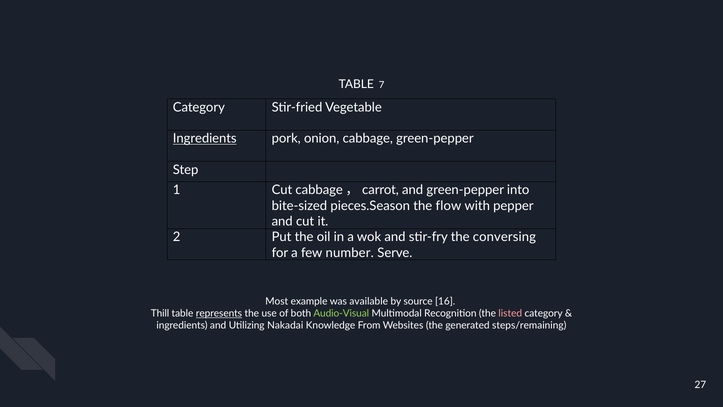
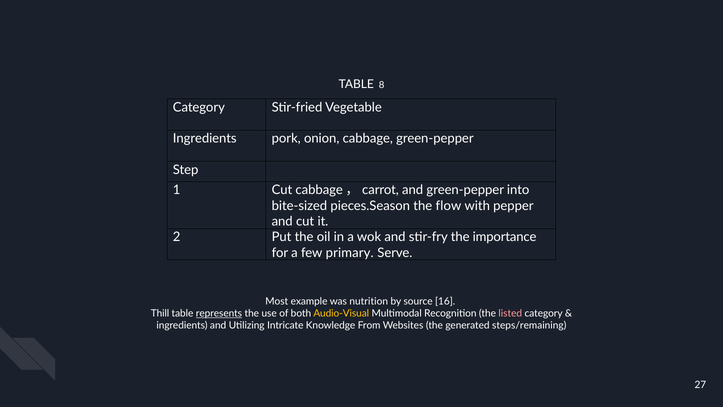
7: 7 -> 8 (382, 85)
Ingredients underline: present -> none (205, 139)
conversing: conversing -> importance (505, 237)
number: number -> primary (350, 253)
available: available -> nutrition (369, 301)
Audio-Visual colour: light green -> yellow (341, 313)
Nakadai: Nakadai -> Intricate (285, 325)
